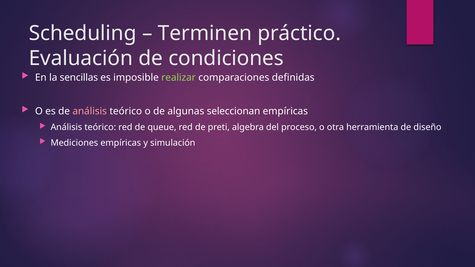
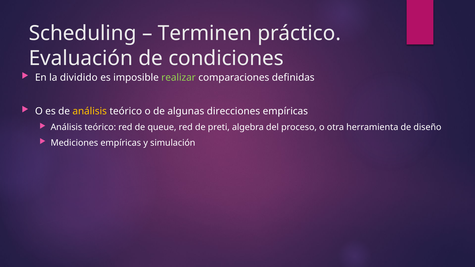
sencillas: sencillas -> dividido (79, 78)
análisis colour: pink -> yellow (90, 111)
seleccionan: seleccionan -> direcciones (233, 111)
